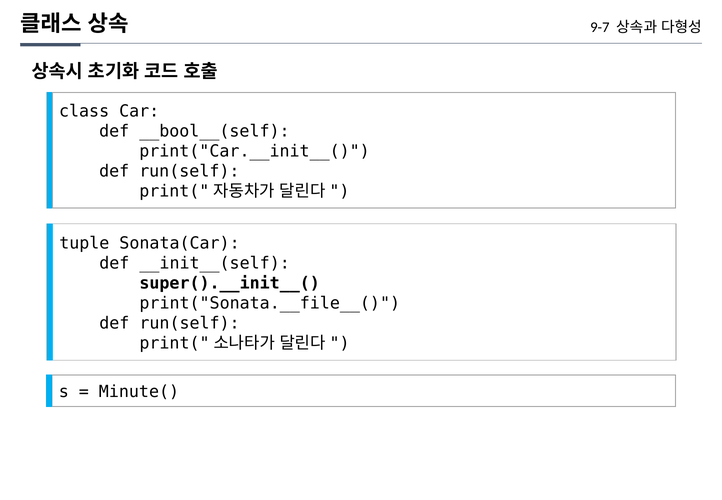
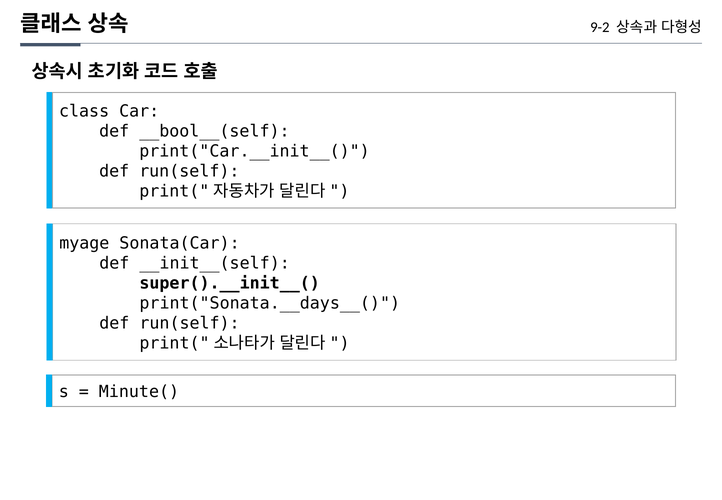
9-7: 9-7 -> 9-2 (600, 27)
tuple: tuple -> myage (84, 243)
print("Sonata.__file__(: print("Sonata.__file__( -> print("Sonata.__days__( (270, 303)
